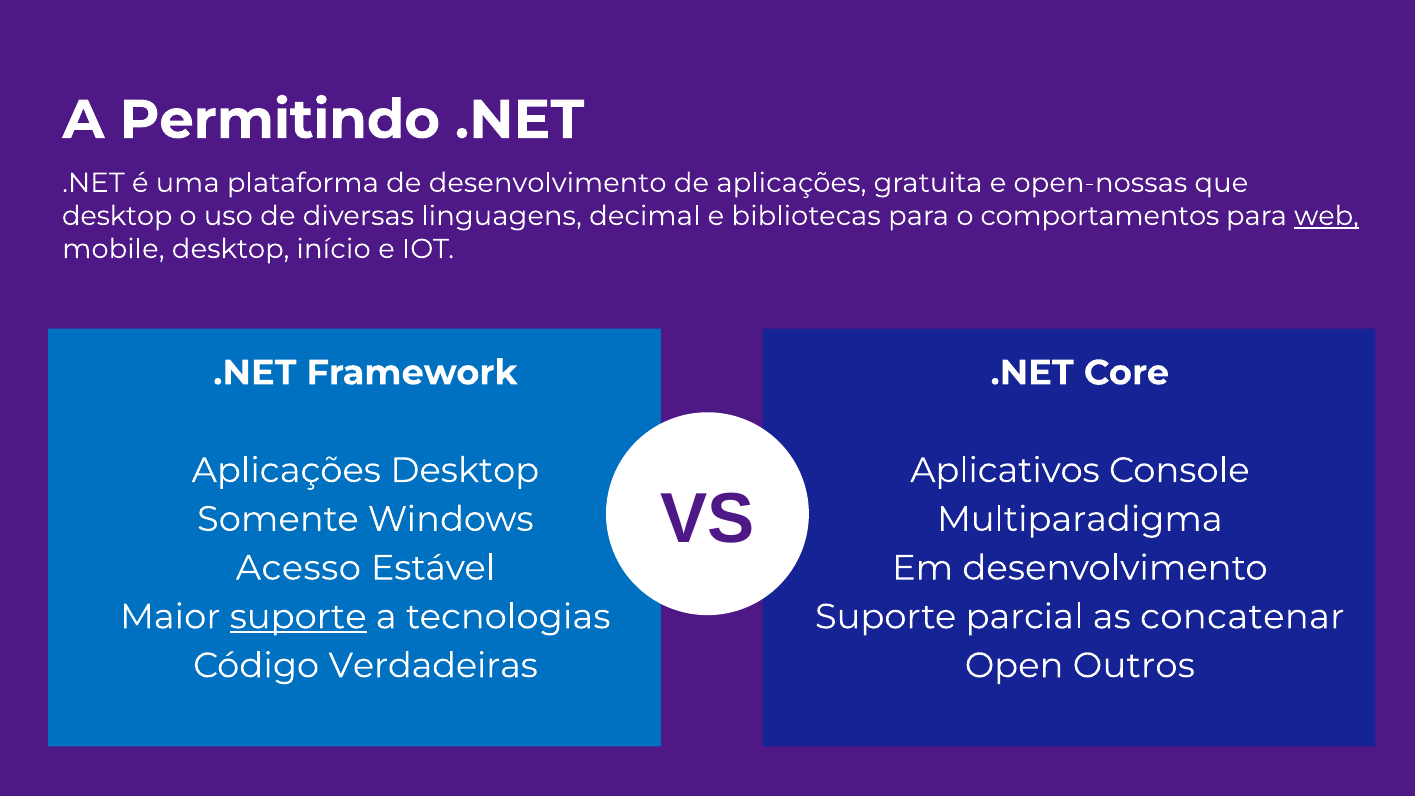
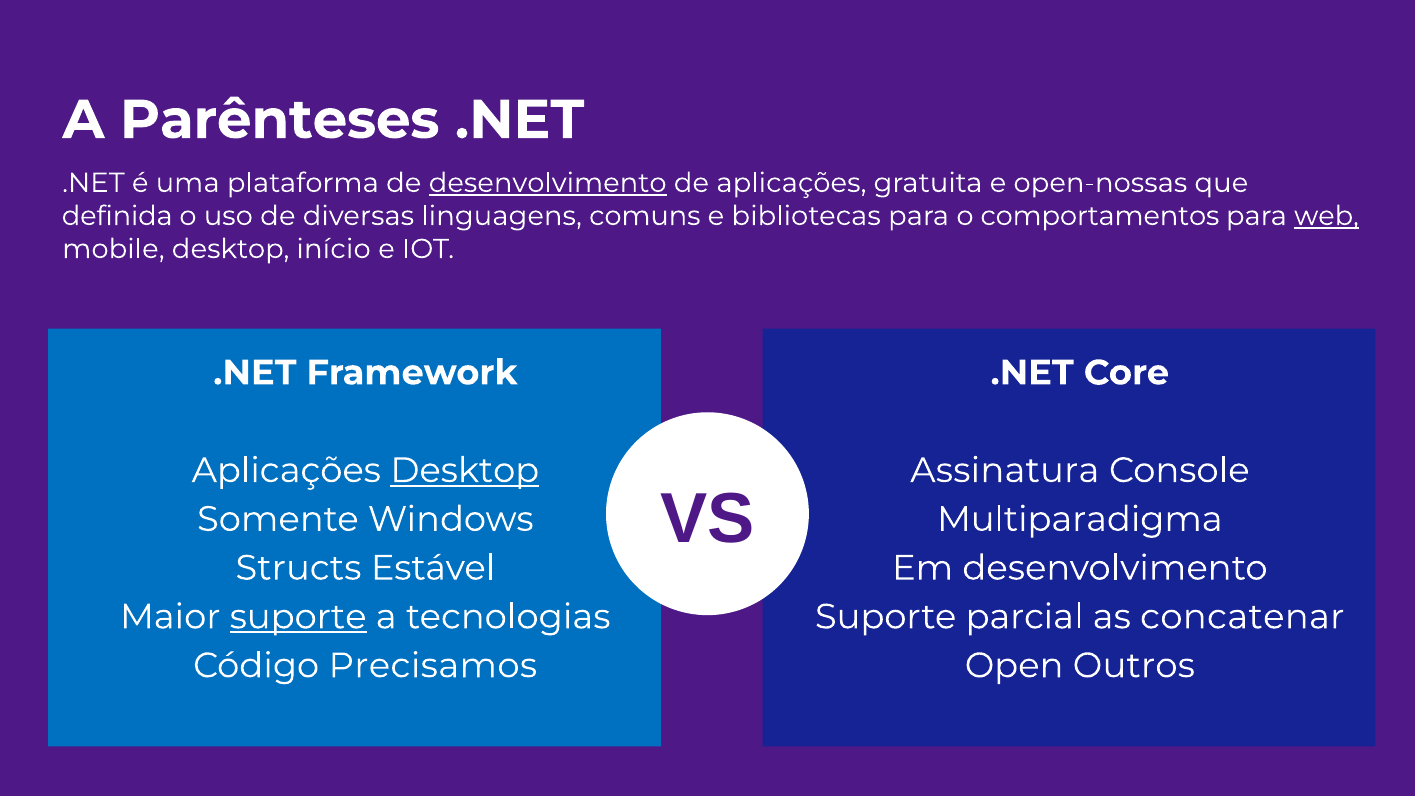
Permitindo: Permitindo -> Parênteses (280, 120)
desenvolvimento underline: none -> present (548, 183)
desktop: desktop -> definida (117, 216)
decimal: decimal -> comuns (645, 216)
Desktop underline: none -> present (465, 470)
Aplicativos: Aplicativos -> Assinatura (1005, 470)
Acesso: Acesso -> Structs (298, 568)
Verdadeiras: Verdadeiras -> Precisamos (433, 666)
